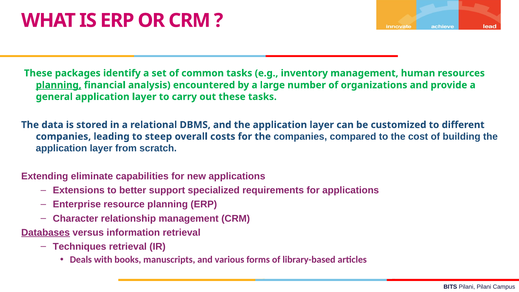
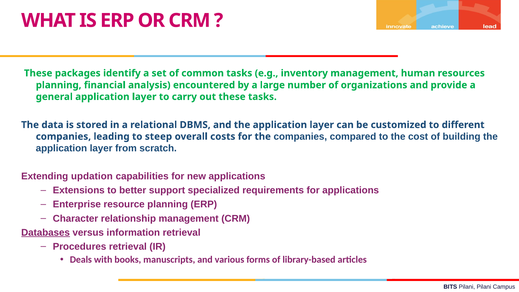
planning underline: present -> none (59, 85)
eliminate: eliminate -> updation (92, 176)
Techniques: Techniques -> Procedures (80, 247)
